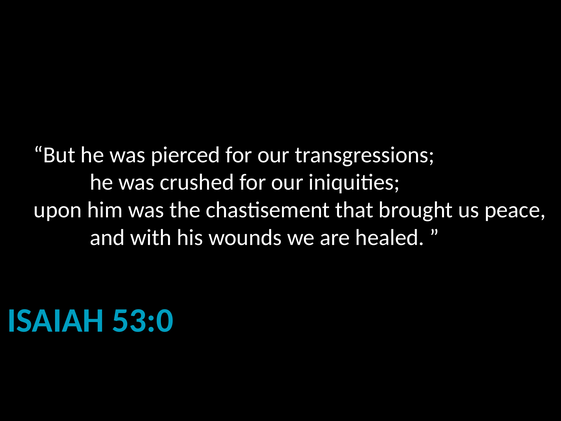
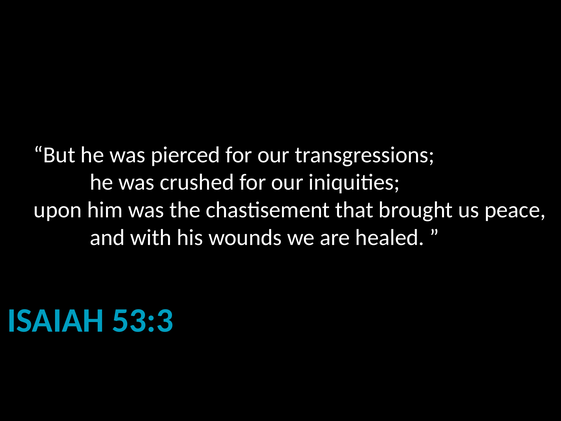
53:0: 53:0 -> 53:3 (143, 320)
